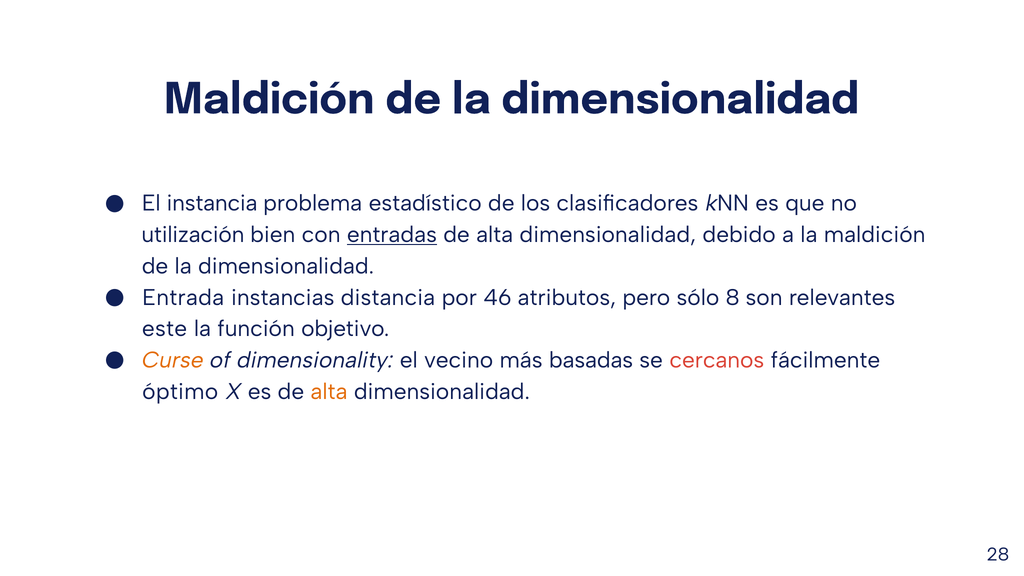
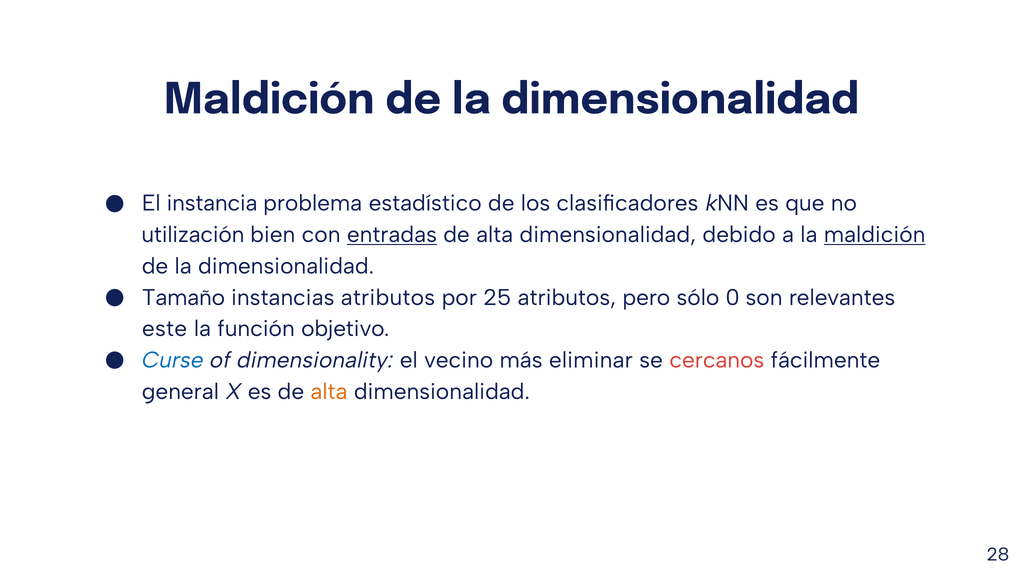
maldición underline: none -> present (875, 235)
Entrada: Entrada -> Tamaño (183, 298)
instancias distancia: distancia -> atributos (388, 298)
46: 46 -> 25 (497, 298)
8: 8 -> 0 (733, 298)
Curse colour: orange -> blue (173, 360)
basadas: basadas -> eliminar (591, 360)
óptimo: óptimo -> general (180, 392)
